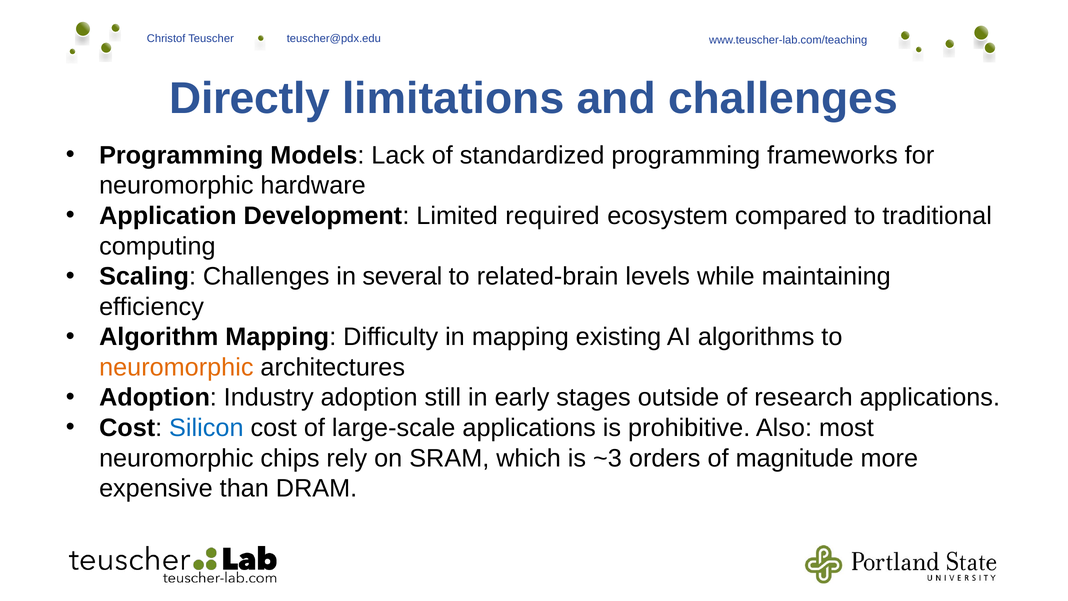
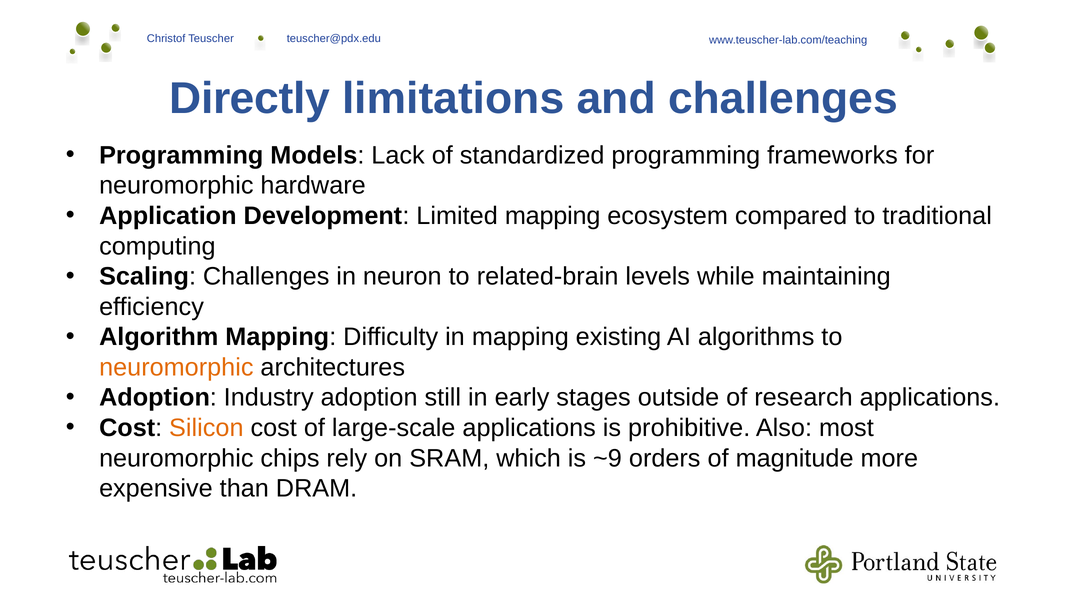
Limited required: required -> mapping (553, 216)
several: several -> neuron (402, 276)
Silicon colour: blue -> orange (206, 428)
~3: ~3 -> ~9 (607, 458)
